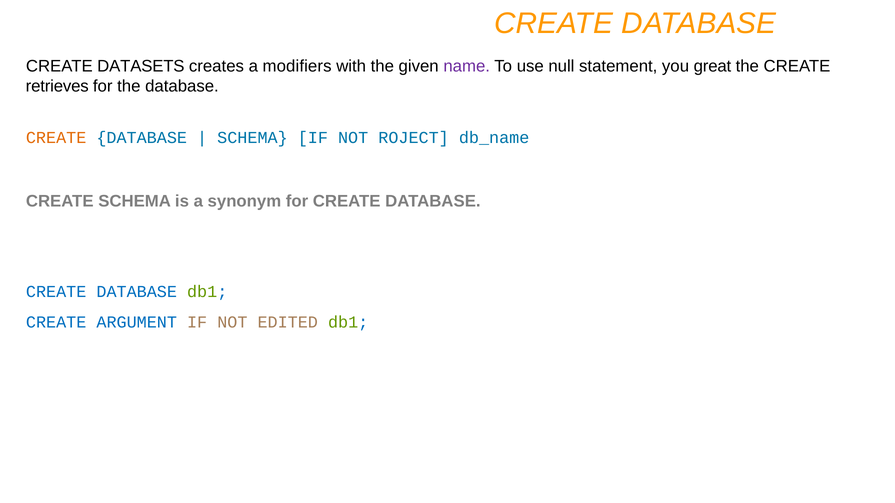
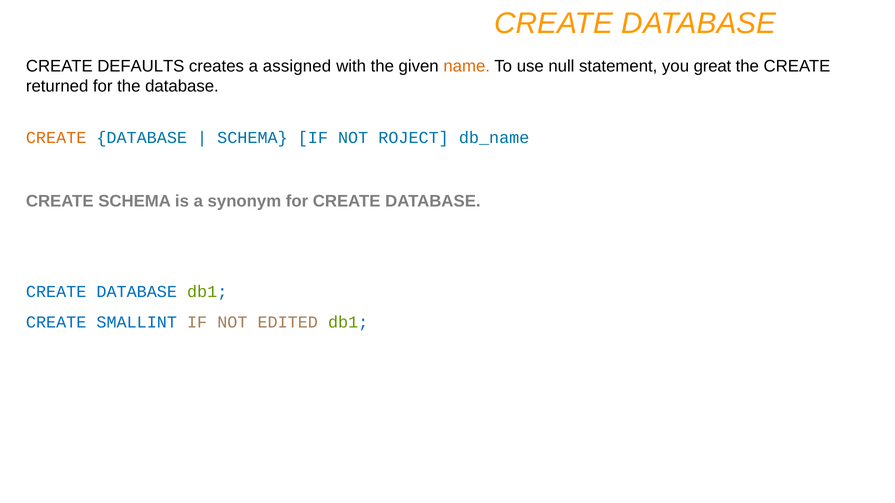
DATASETS: DATASETS -> DEFAULTS (141, 66)
modifiers: modifiers -> assigned (297, 66)
name colour: purple -> orange (467, 66)
retrieves: retrieves -> returned (57, 86)
ARGUMENT: ARGUMENT -> SMALLINT (137, 322)
